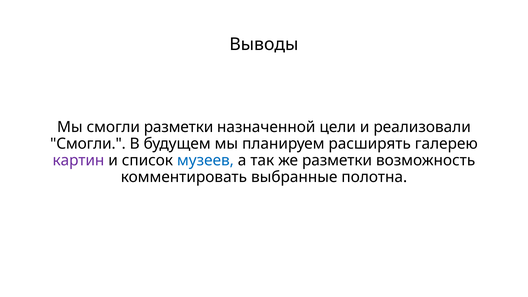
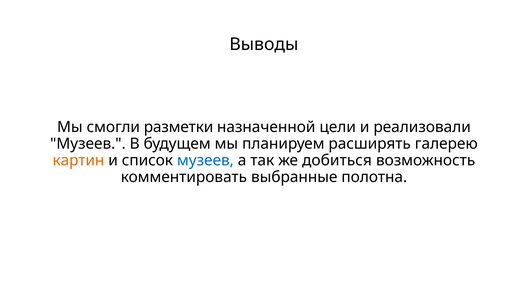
Смогли: Смогли -> Музеев (88, 144)
картин colour: purple -> orange (78, 160)
же разметки: разметки -> добиться (337, 160)
